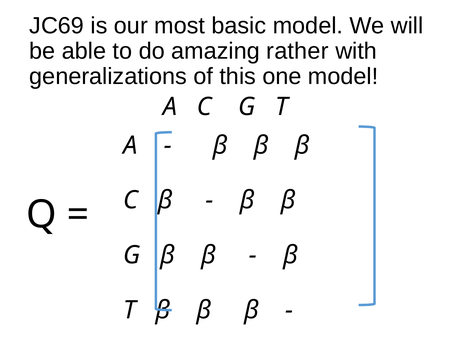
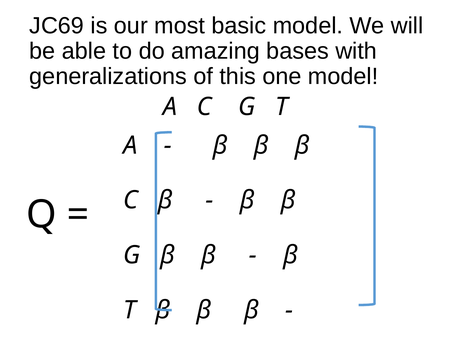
rather: rather -> bases (298, 51)
